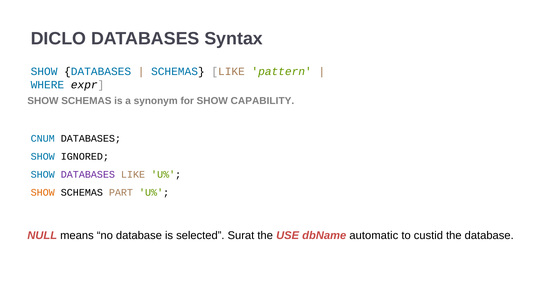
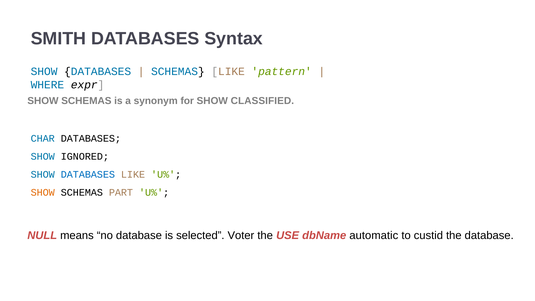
DICLO: DICLO -> SMITH (58, 39)
CAPABILITY: CAPABILITY -> CLASSIFIED (262, 101)
CNUM: CNUM -> CHAR (43, 138)
DATABASES colour: purple -> blue (88, 175)
Surat: Surat -> Voter (241, 235)
